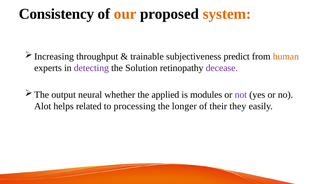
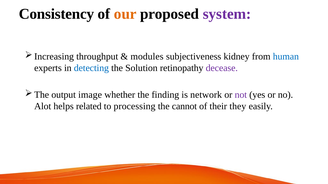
system colour: orange -> purple (227, 14)
trainable: trainable -> modules (147, 57)
predict: predict -> kidney (237, 57)
human colour: orange -> blue (286, 57)
detecting colour: purple -> blue (91, 68)
neural: neural -> image (90, 95)
applied: applied -> finding (165, 95)
modules: modules -> network (206, 95)
longer: longer -> cannot (184, 107)
